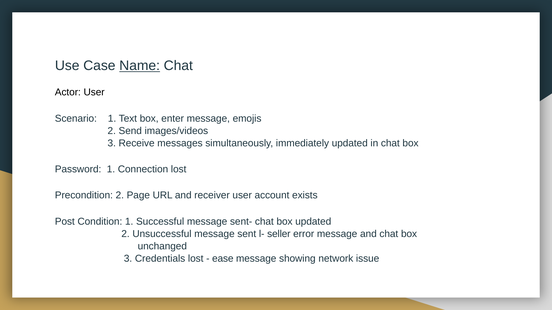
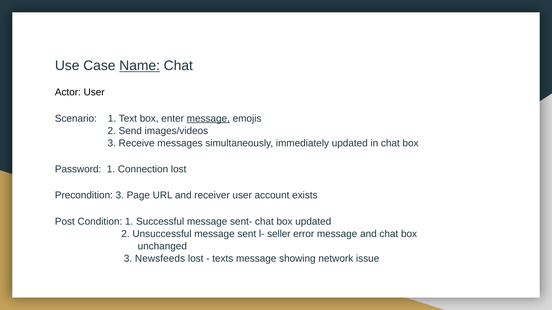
message underline: none -> present (208, 119)
Precondition 2: 2 -> 3 (120, 196)
Credentials: Credentials -> Newsfeeds (160, 259)
ease: ease -> texts (223, 259)
